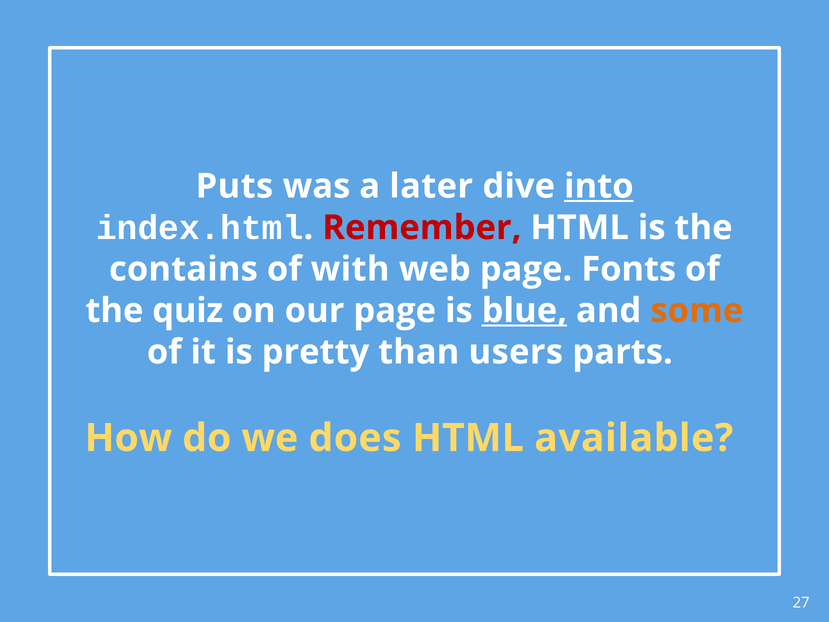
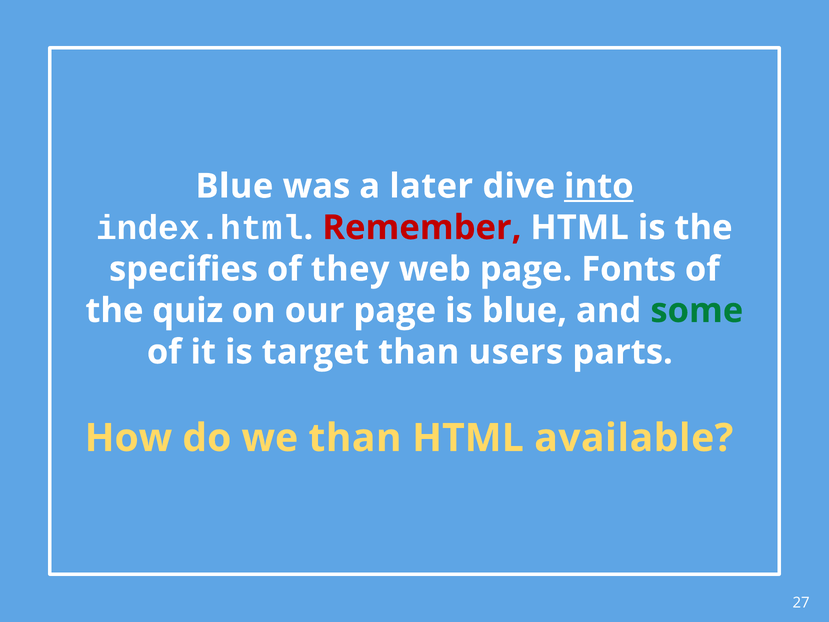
Puts: Puts -> Blue (234, 186)
contains: contains -> specifies (184, 269)
with: with -> they (350, 269)
blue underline: present -> none (524, 310)
some colour: orange -> green (697, 310)
pretty: pretty -> target (315, 352)
we does: does -> than (355, 438)
